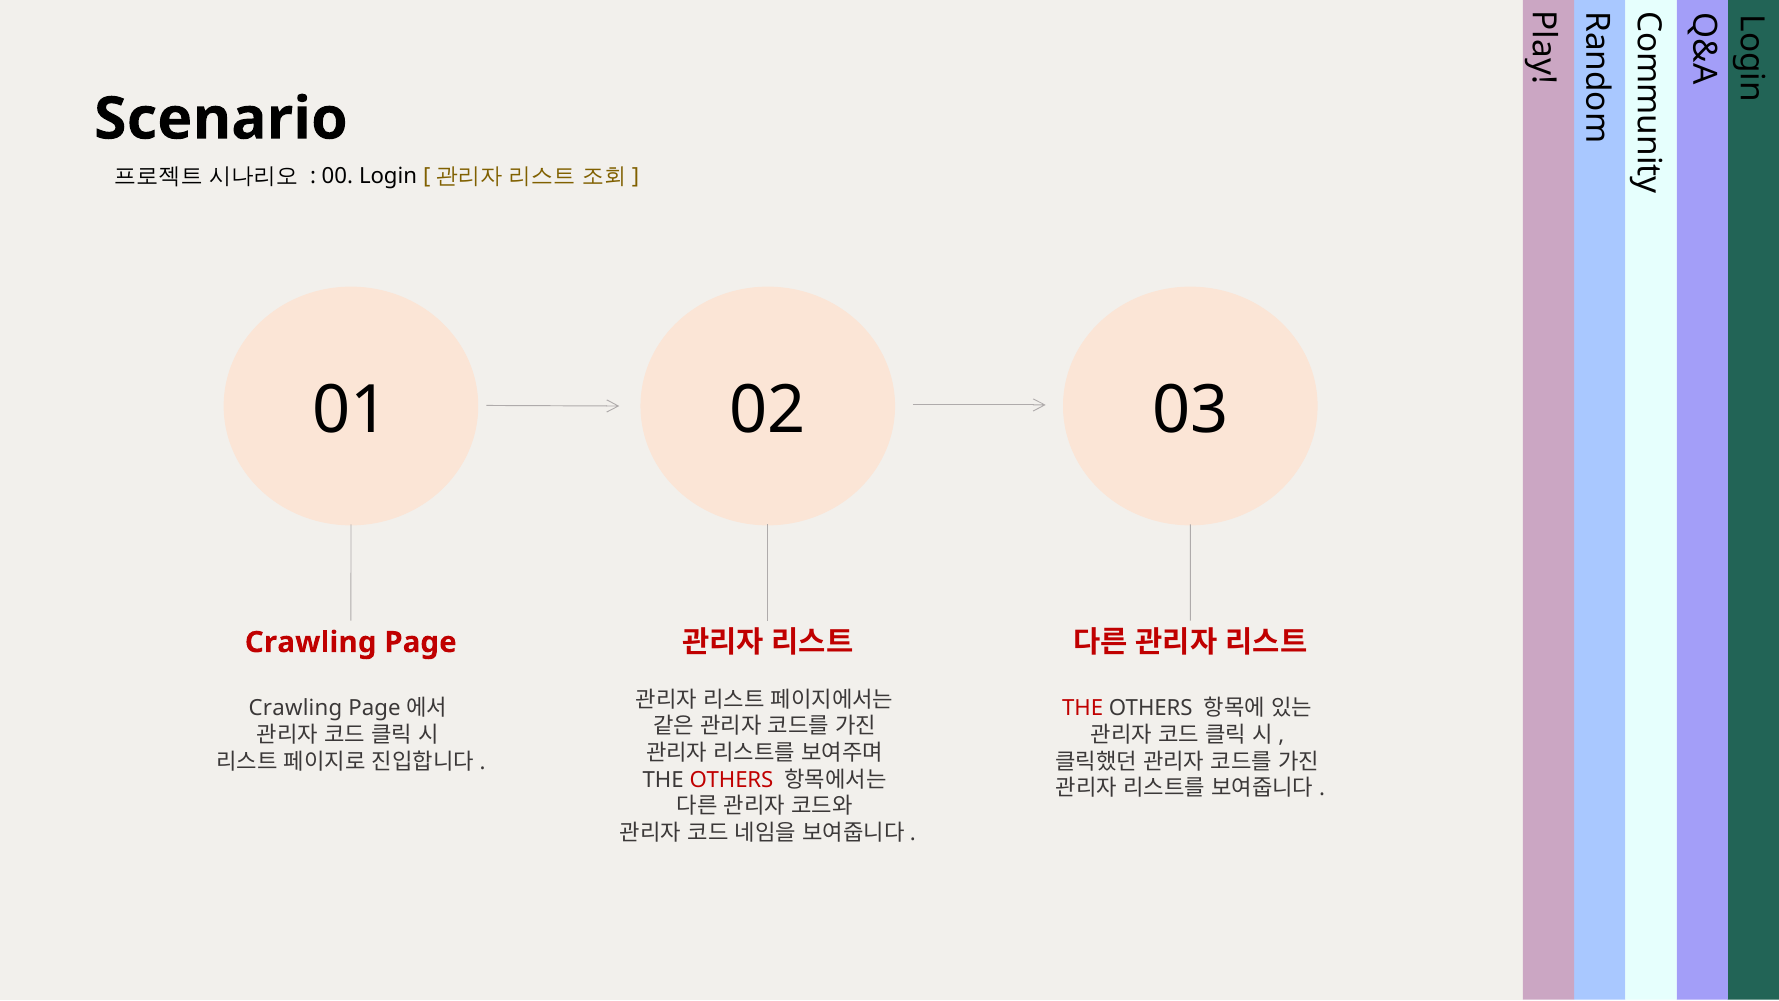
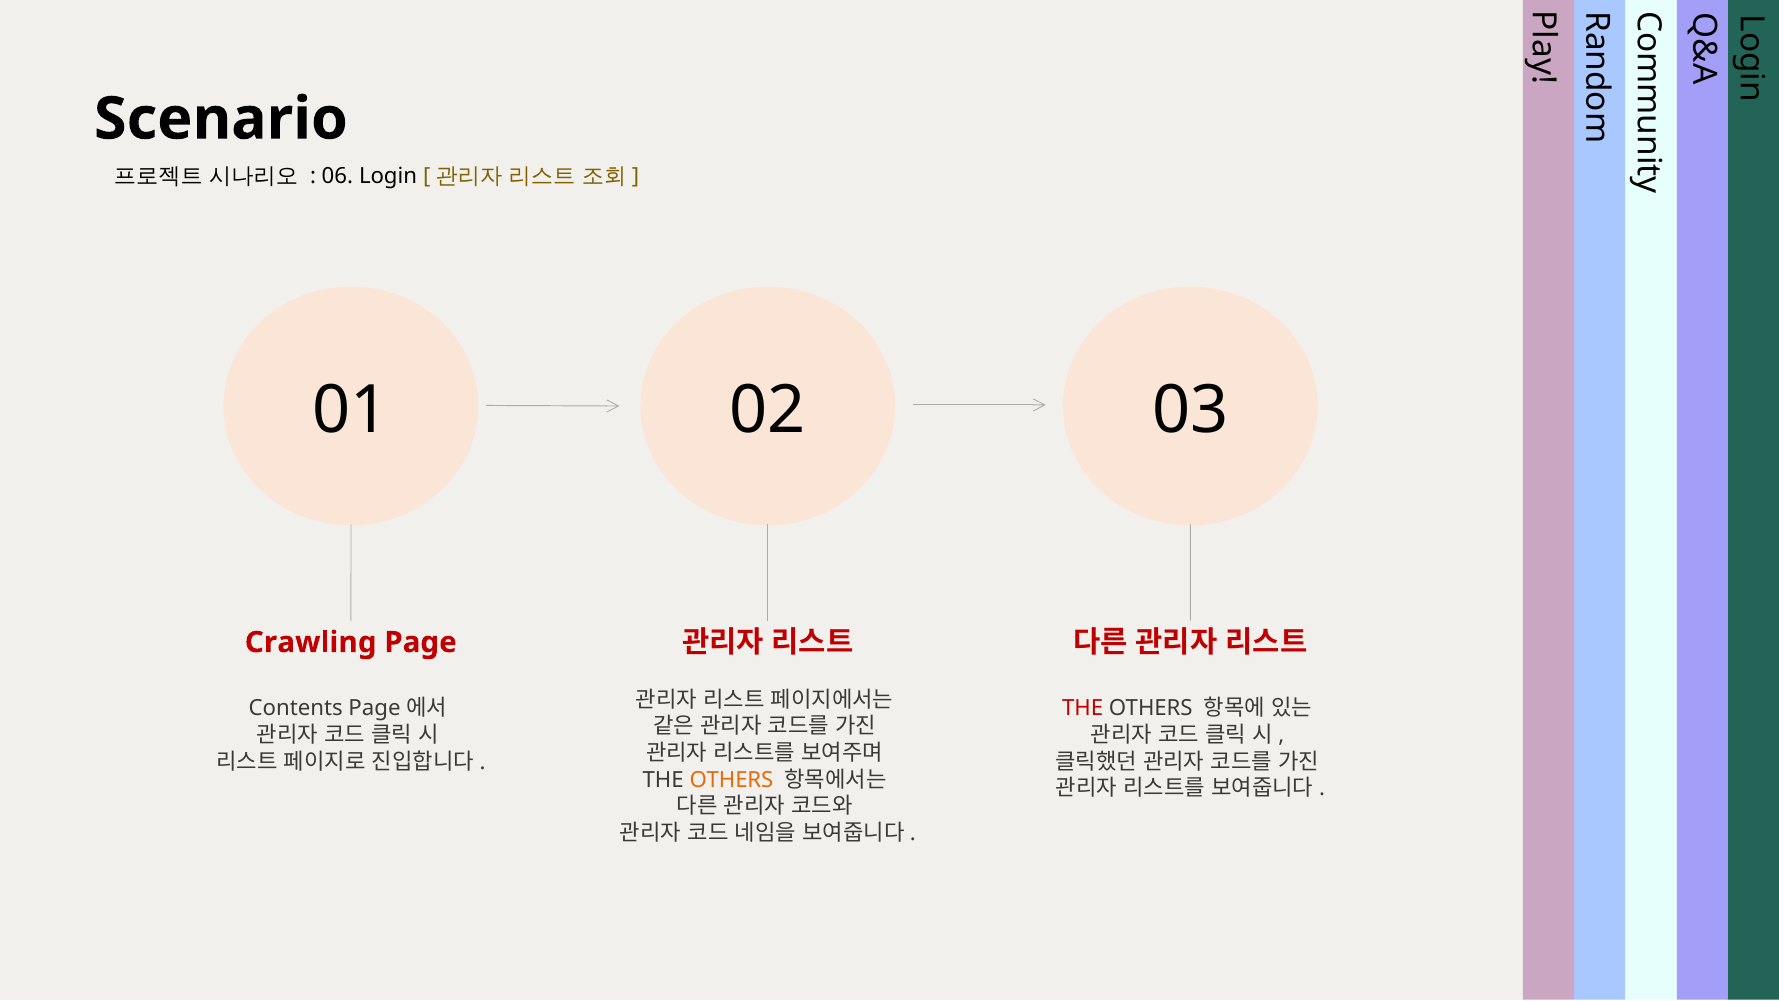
00: 00 -> 06 (337, 176)
Crawling: Crawling -> Contents (296, 708)
OTHERS colour: red -> orange (731, 780)
